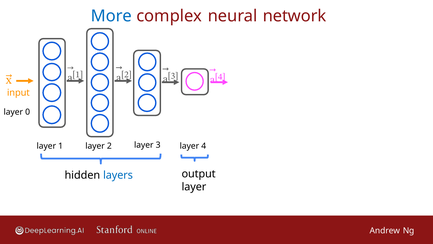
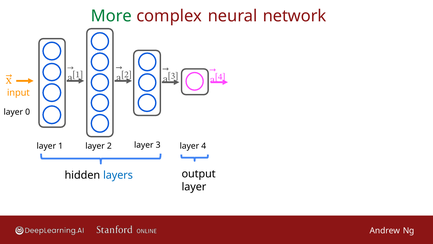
More colour: blue -> green (111, 16)
